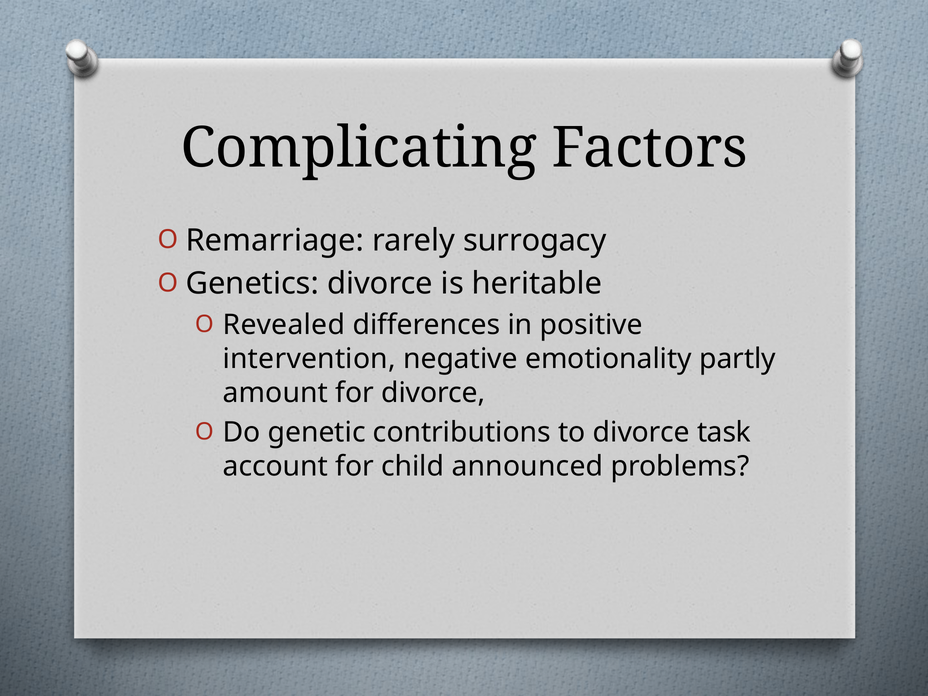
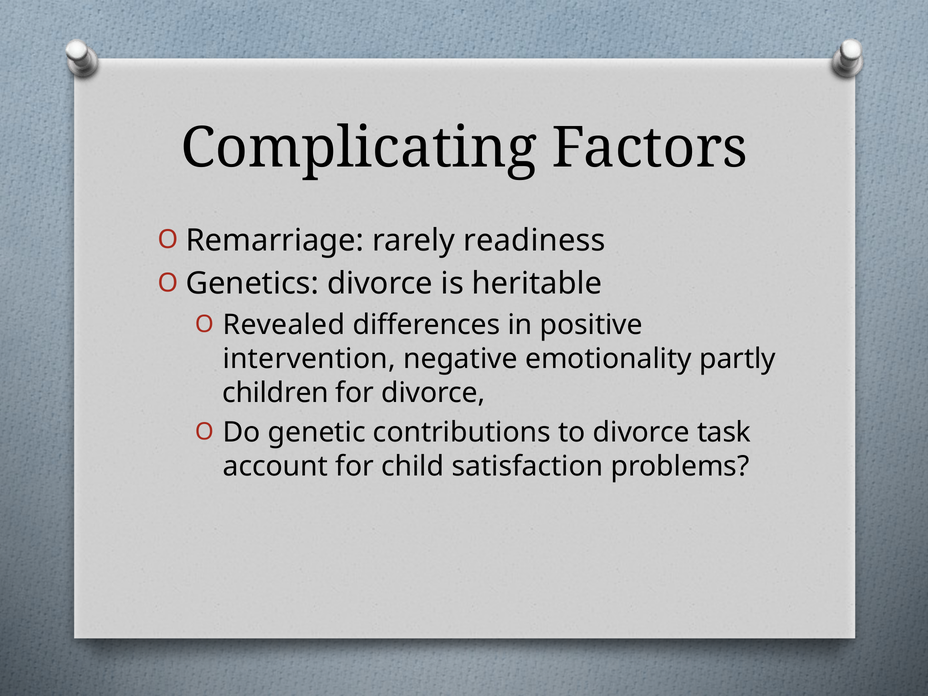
surrogacy: surrogacy -> readiness (534, 240)
amount: amount -> children (276, 393)
announced: announced -> satisfaction (528, 467)
